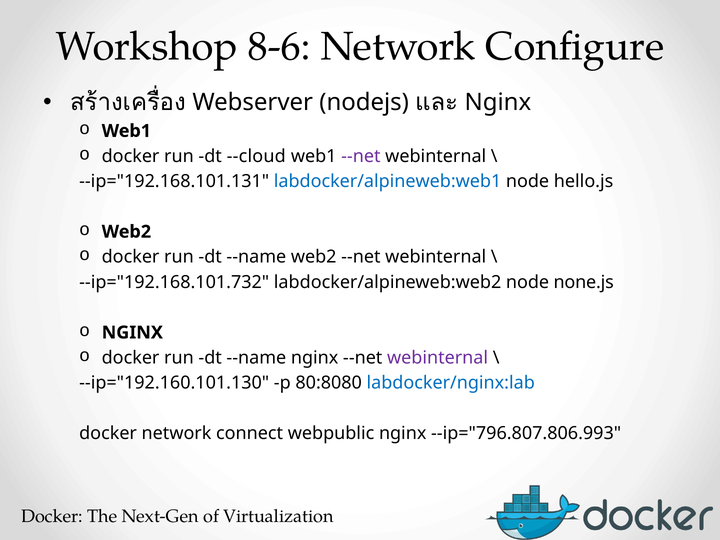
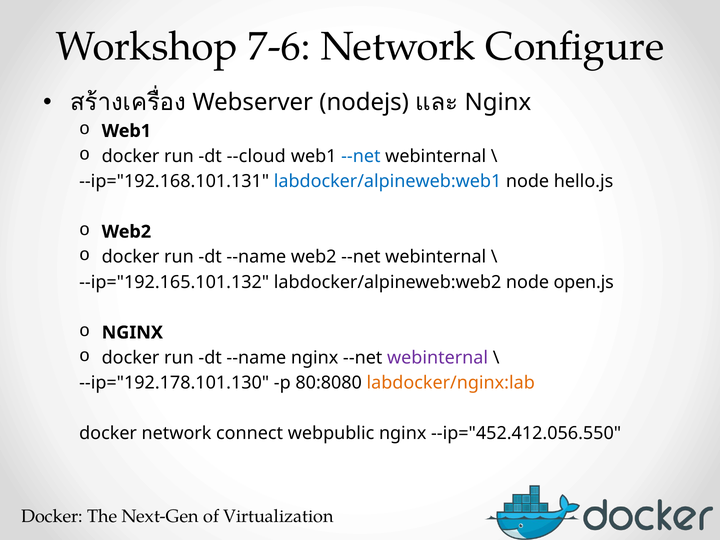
8-6: 8-6 -> 7-6 (279, 47)
--net colour: purple -> blue (361, 156)
--ip="192.168.101.732: --ip="192.168.101.732 -> --ip="192.165.101.132 (174, 282)
none.js: none.js -> open.js (584, 282)
--ip="192.160.101.130: --ip="192.160.101.130 -> --ip="192.178.101.130 (174, 383)
labdocker/nginx:lab colour: blue -> orange (451, 383)
--ip="796.807.806.993: --ip="796.807.806.993 -> --ip="452.412.056.550 (526, 433)
